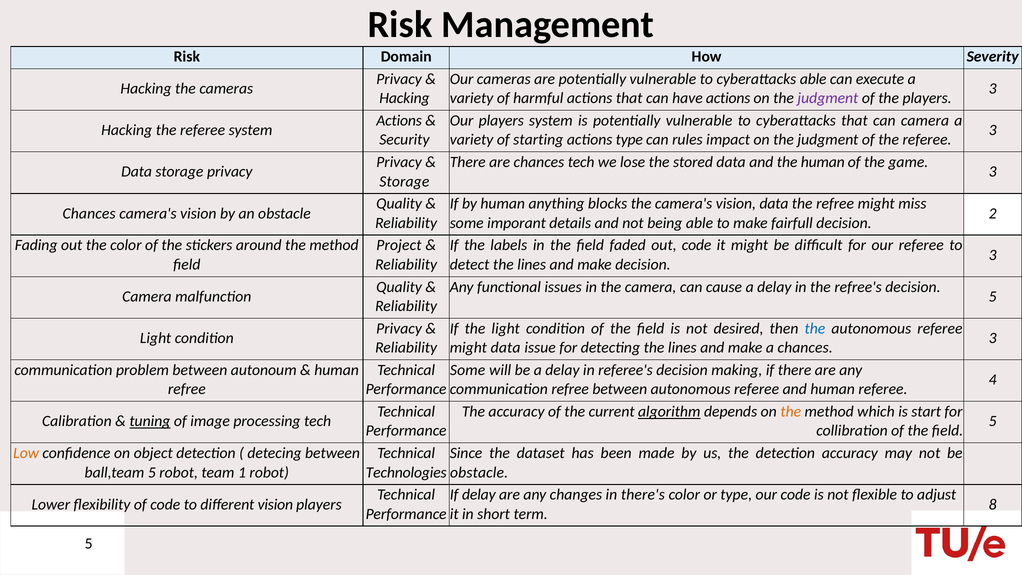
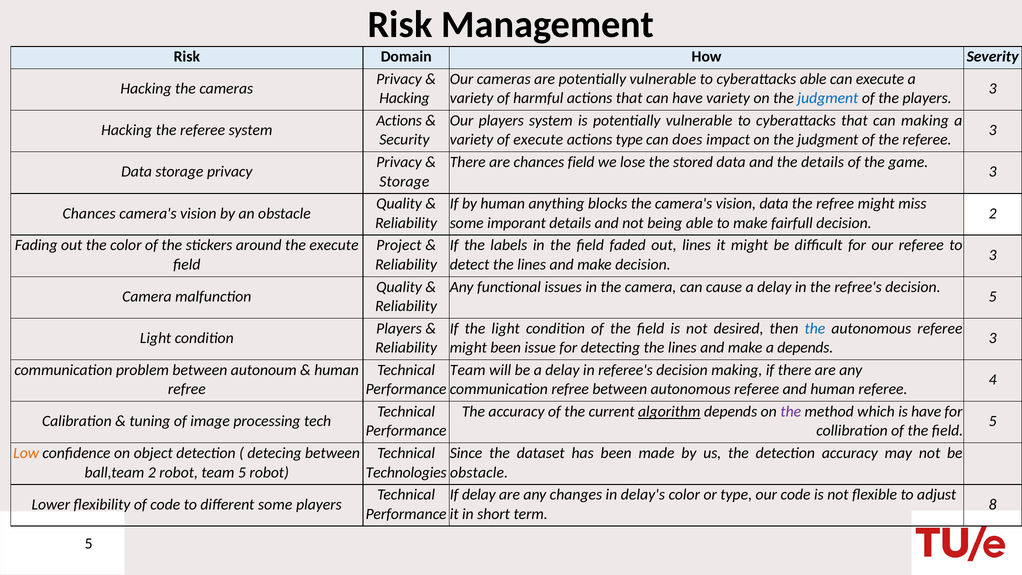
have actions: actions -> variety (728, 98)
judgment colour: purple -> blue (828, 98)
can camera: camera -> making (925, 121)
of starting: starting -> execute (538, 140)
rules: rules -> does (687, 140)
chances tech: tech -> field (581, 162)
the human: human -> details (823, 162)
around the method: method -> execute (334, 245)
out code: code -> lines (697, 245)
Privacy: Privacy -> Players (399, 328)
might data: data -> been (506, 348)
a chances: chances -> depends (805, 348)
Some: Some -> Team (468, 370)
the colour: orange -> purple (791, 411)
is start: start -> have (926, 411)
tuning underline: present -> none (150, 421)
ball,team 5: 5 -> 2 (152, 472)
team 1: 1 -> 5 (242, 472)
there's: there's -> delay's (643, 495)
different vision: vision -> some (275, 504)
